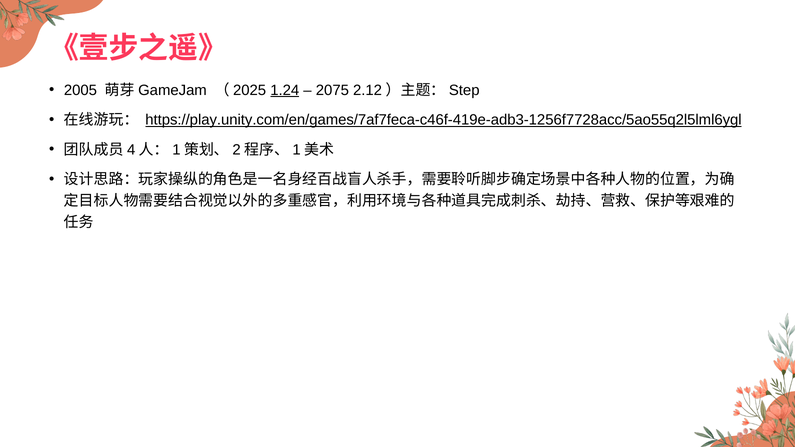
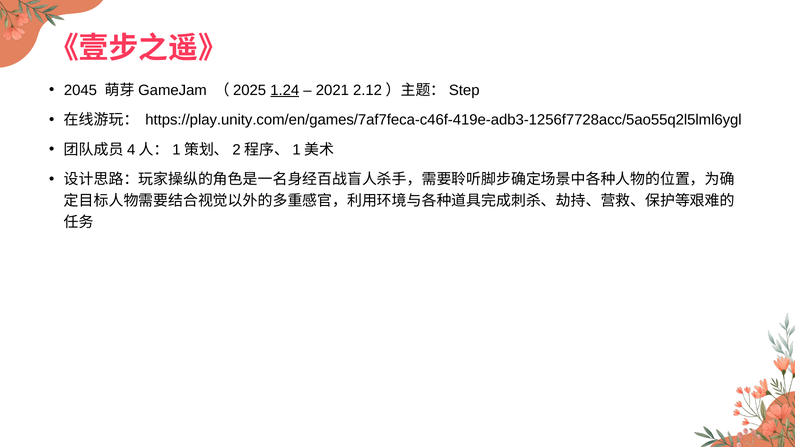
2005: 2005 -> 2045 (80, 90)
2075: 2075 -> 2021 (332, 90)
https://play.unity.com/en/games/7af7feca-c46f-419e-adb3-1256f7728acc/5ao55q2l5lml6ygl underline: present -> none (443, 120)
